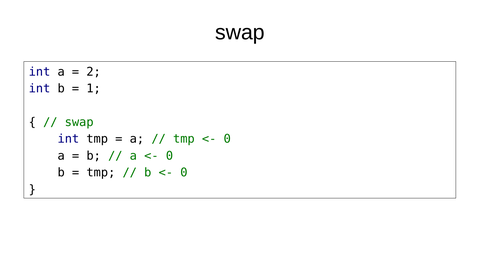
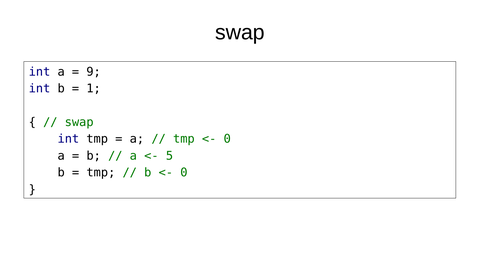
2: 2 -> 9 (94, 72)
0: 0 -> 5 (169, 156)
